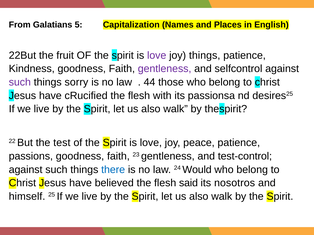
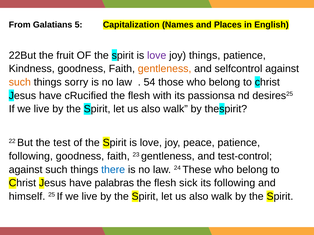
gentleness colour: purple -> orange (165, 69)
such colour: purple -> orange (20, 82)
44: 44 -> 54 (149, 82)
passions: passions -> following (31, 157)
Would: Would -> These (197, 170)
believed: believed -> palabras (114, 183)
said: said -> sick (188, 183)
its nosotros: nosotros -> following (235, 183)
